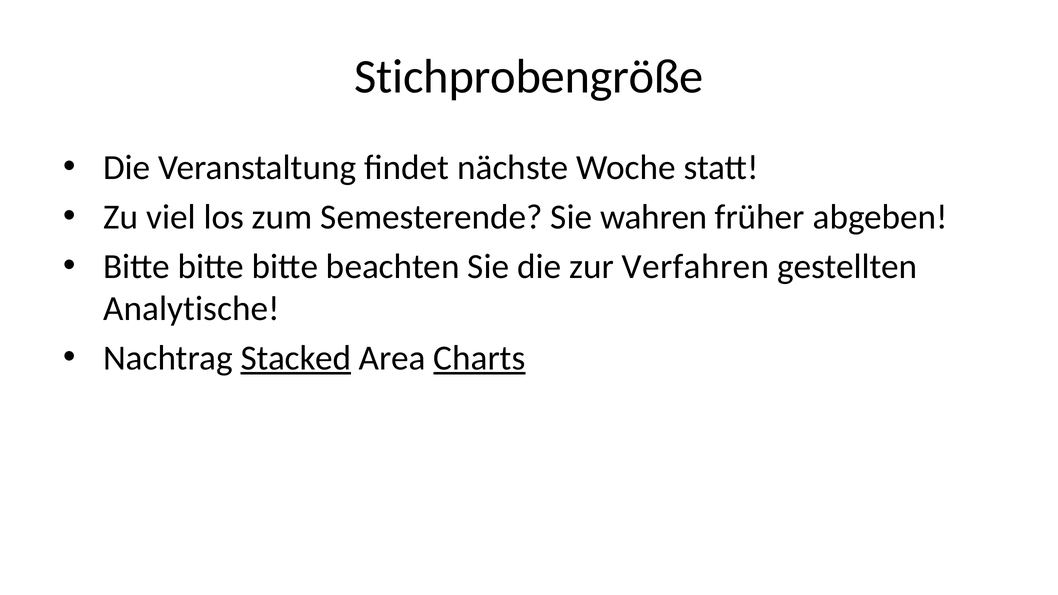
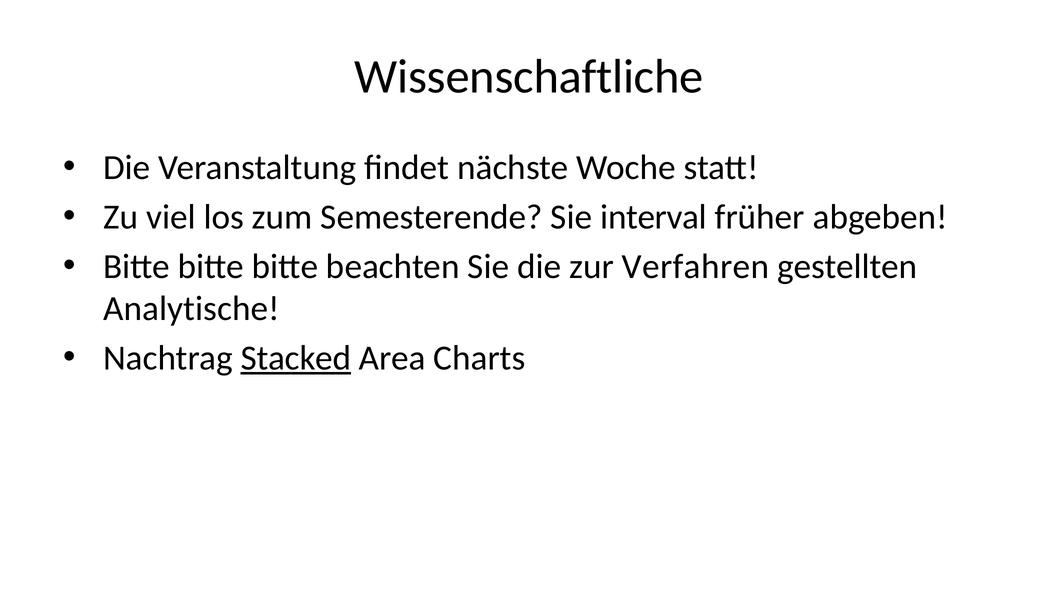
Stichprobengröße: Stichprobengröße -> Wissenschaftliche (529, 77)
wahren: wahren -> interval (654, 217)
Charts underline: present -> none (480, 358)
